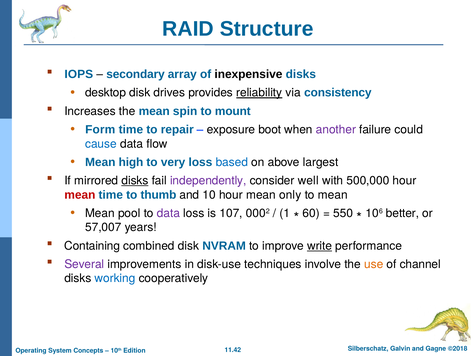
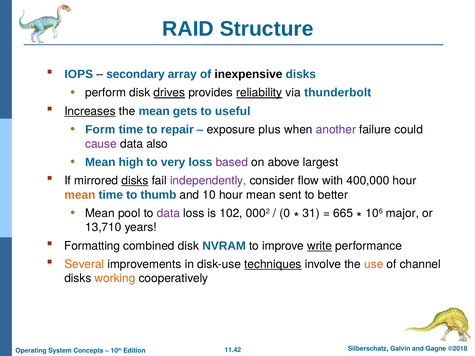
desktop: desktop -> perform (106, 93)
drives underline: none -> present (169, 93)
consistency: consistency -> thunderbolt (338, 93)
Increases underline: none -> present (90, 111)
spin: spin -> gets (185, 111)
mount: mount -> useful (233, 111)
boot: boot -> plus (270, 130)
cause colour: blue -> purple (101, 144)
flow: flow -> also (157, 144)
based colour: blue -> purple (232, 162)
well: well -> flow (308, 181)
500,000: 500,000 -> 400,000 (368, 181)
mean colour: red -> orange (80, 195)
only: only -> sent (290, 195)
to mean: mean -> better (333, 195)
107: 107 -> 102 (231, 213)
1: 1 -> 0 (285, 213)
60: 60 -> 31 (311, 213)
550: 550 -> 665 (343, 213)
better: better -> major (402, 213)
57,007: 57,007 -> 13,710 (103, 228)
Containing: Containing -> Formatting (92, 246)
Several colour: purple -> orange (84, 264)
techniques underline: none -> present (273, 264)
working colour: blue -> orange (115, 279)
